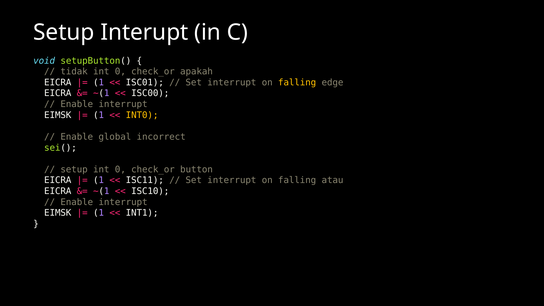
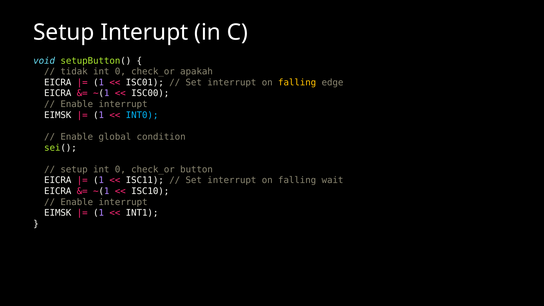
INT0 colour: yellow -> light blue (142, 115)
incorrect: incorrect -> condition (161, 137)
atau: atau -> wait (333, 180)
